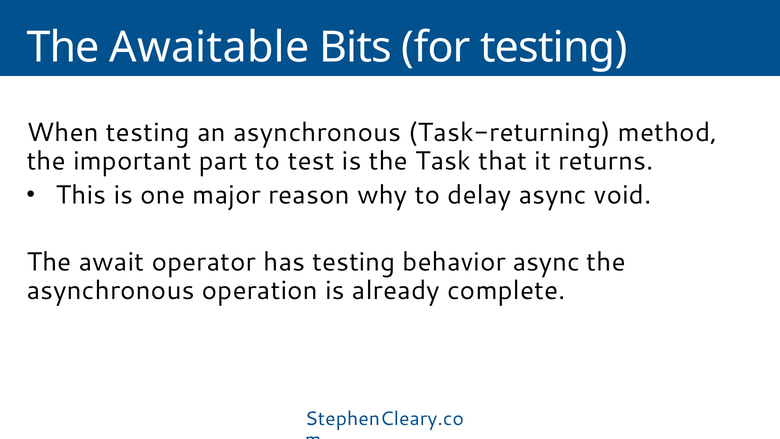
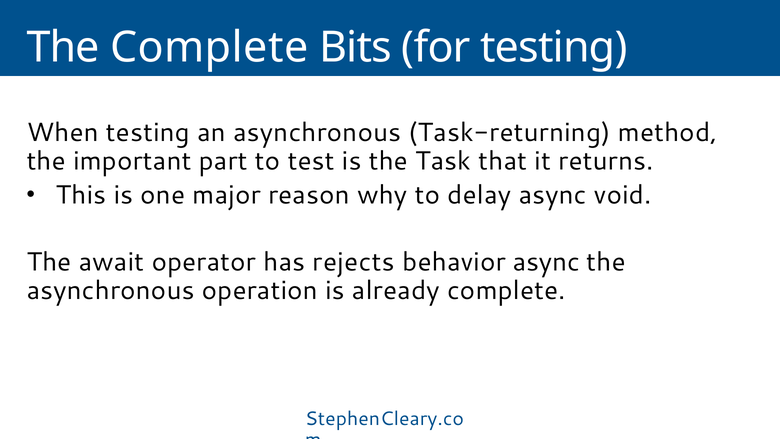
The Awaitable: Awaitable -> Complete (209, 47)
has testing: testing -> rejects (354, 262)
